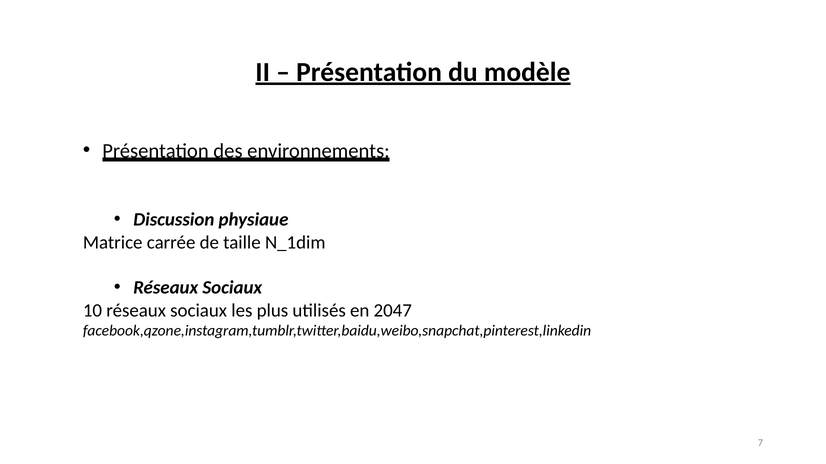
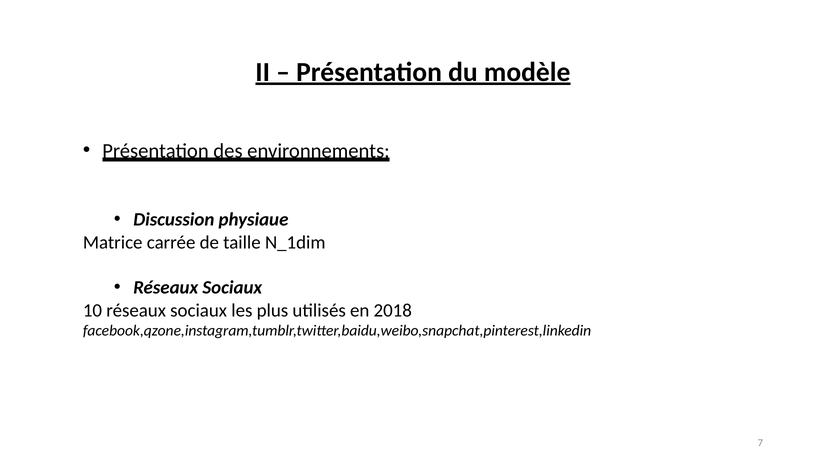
2047: 2047 -> 2018 (393, 311)
